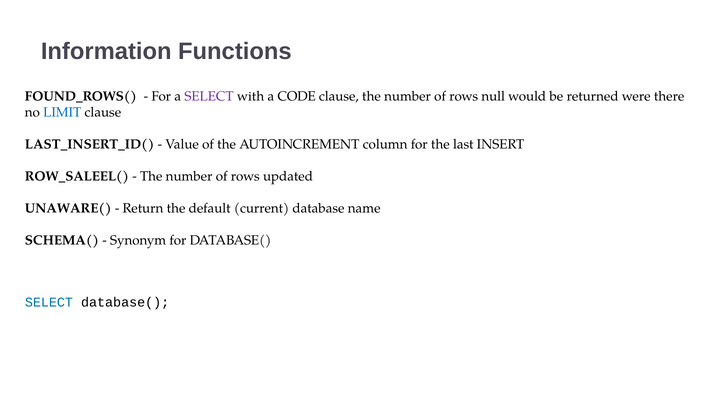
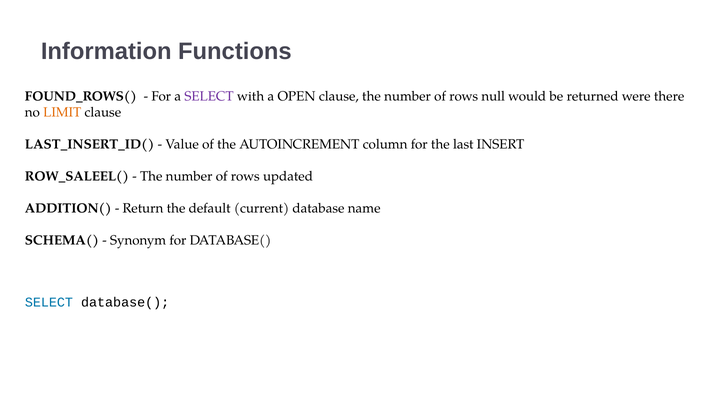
CODE: CODE -> OPEN (297, 96)
LIMIT colour: blue -> orange (62, 112)
UNAWARE(: UNAWARE( -> ADDITION( (68, 209)
